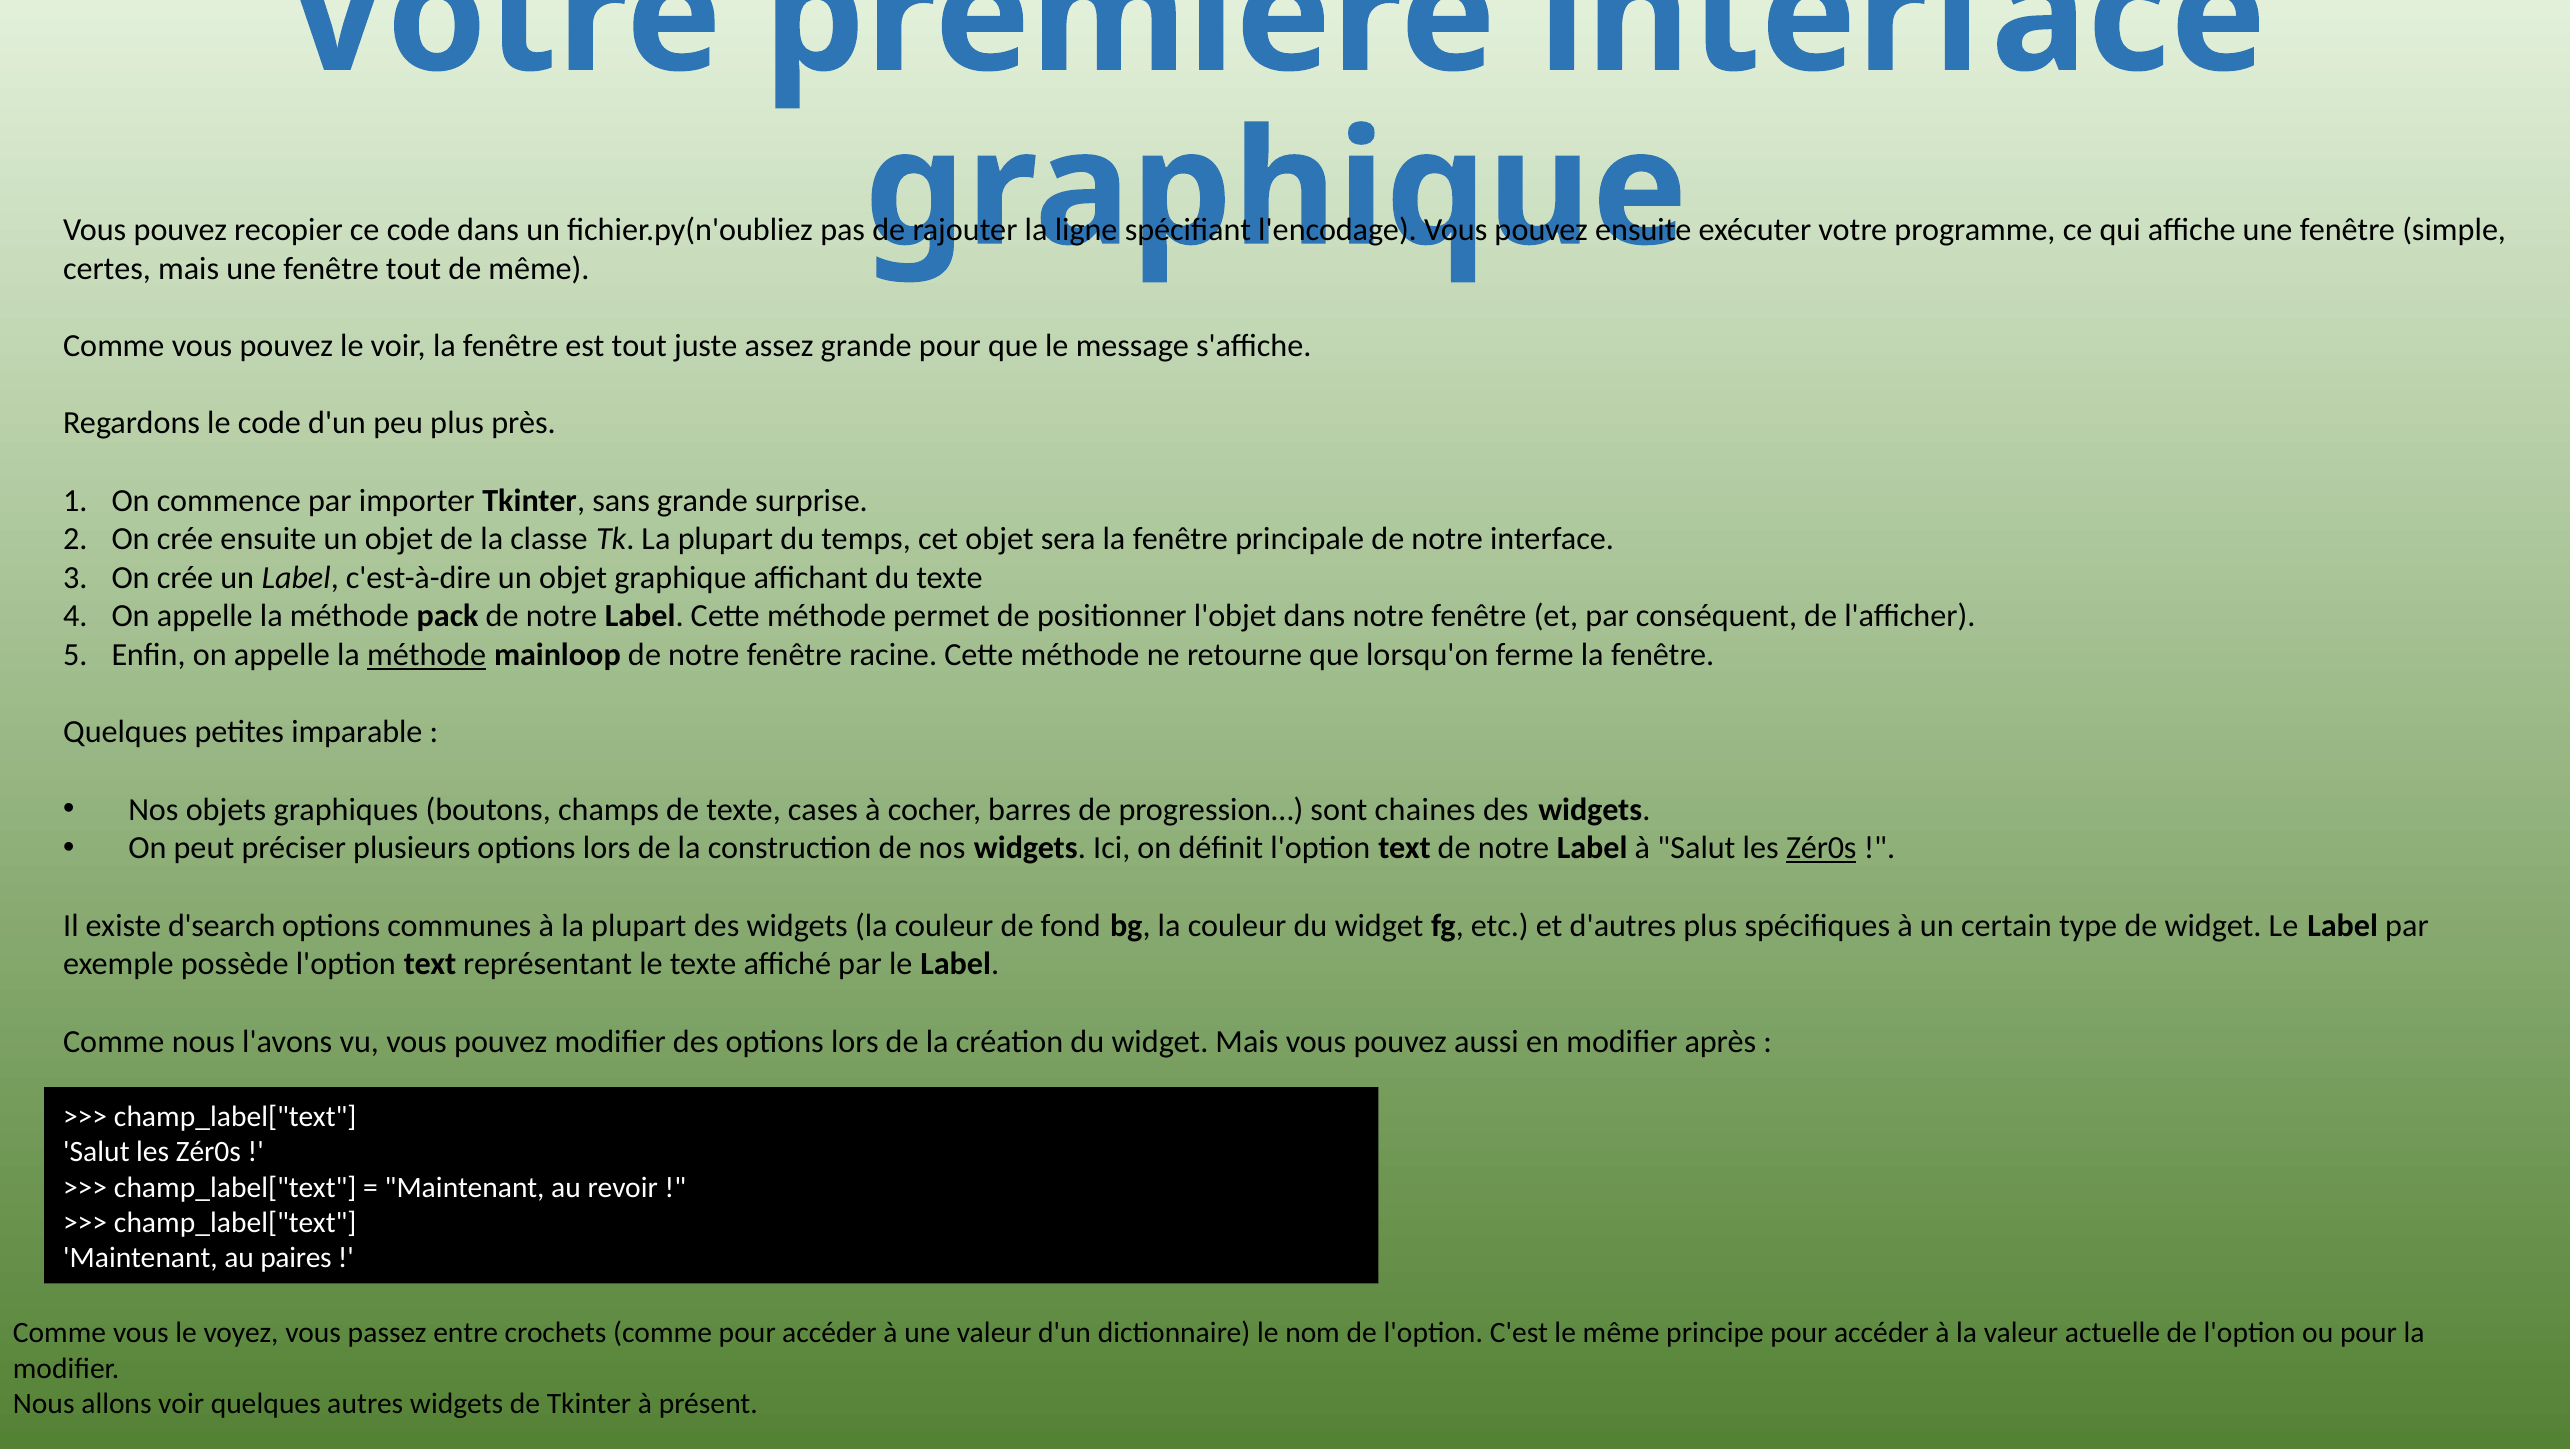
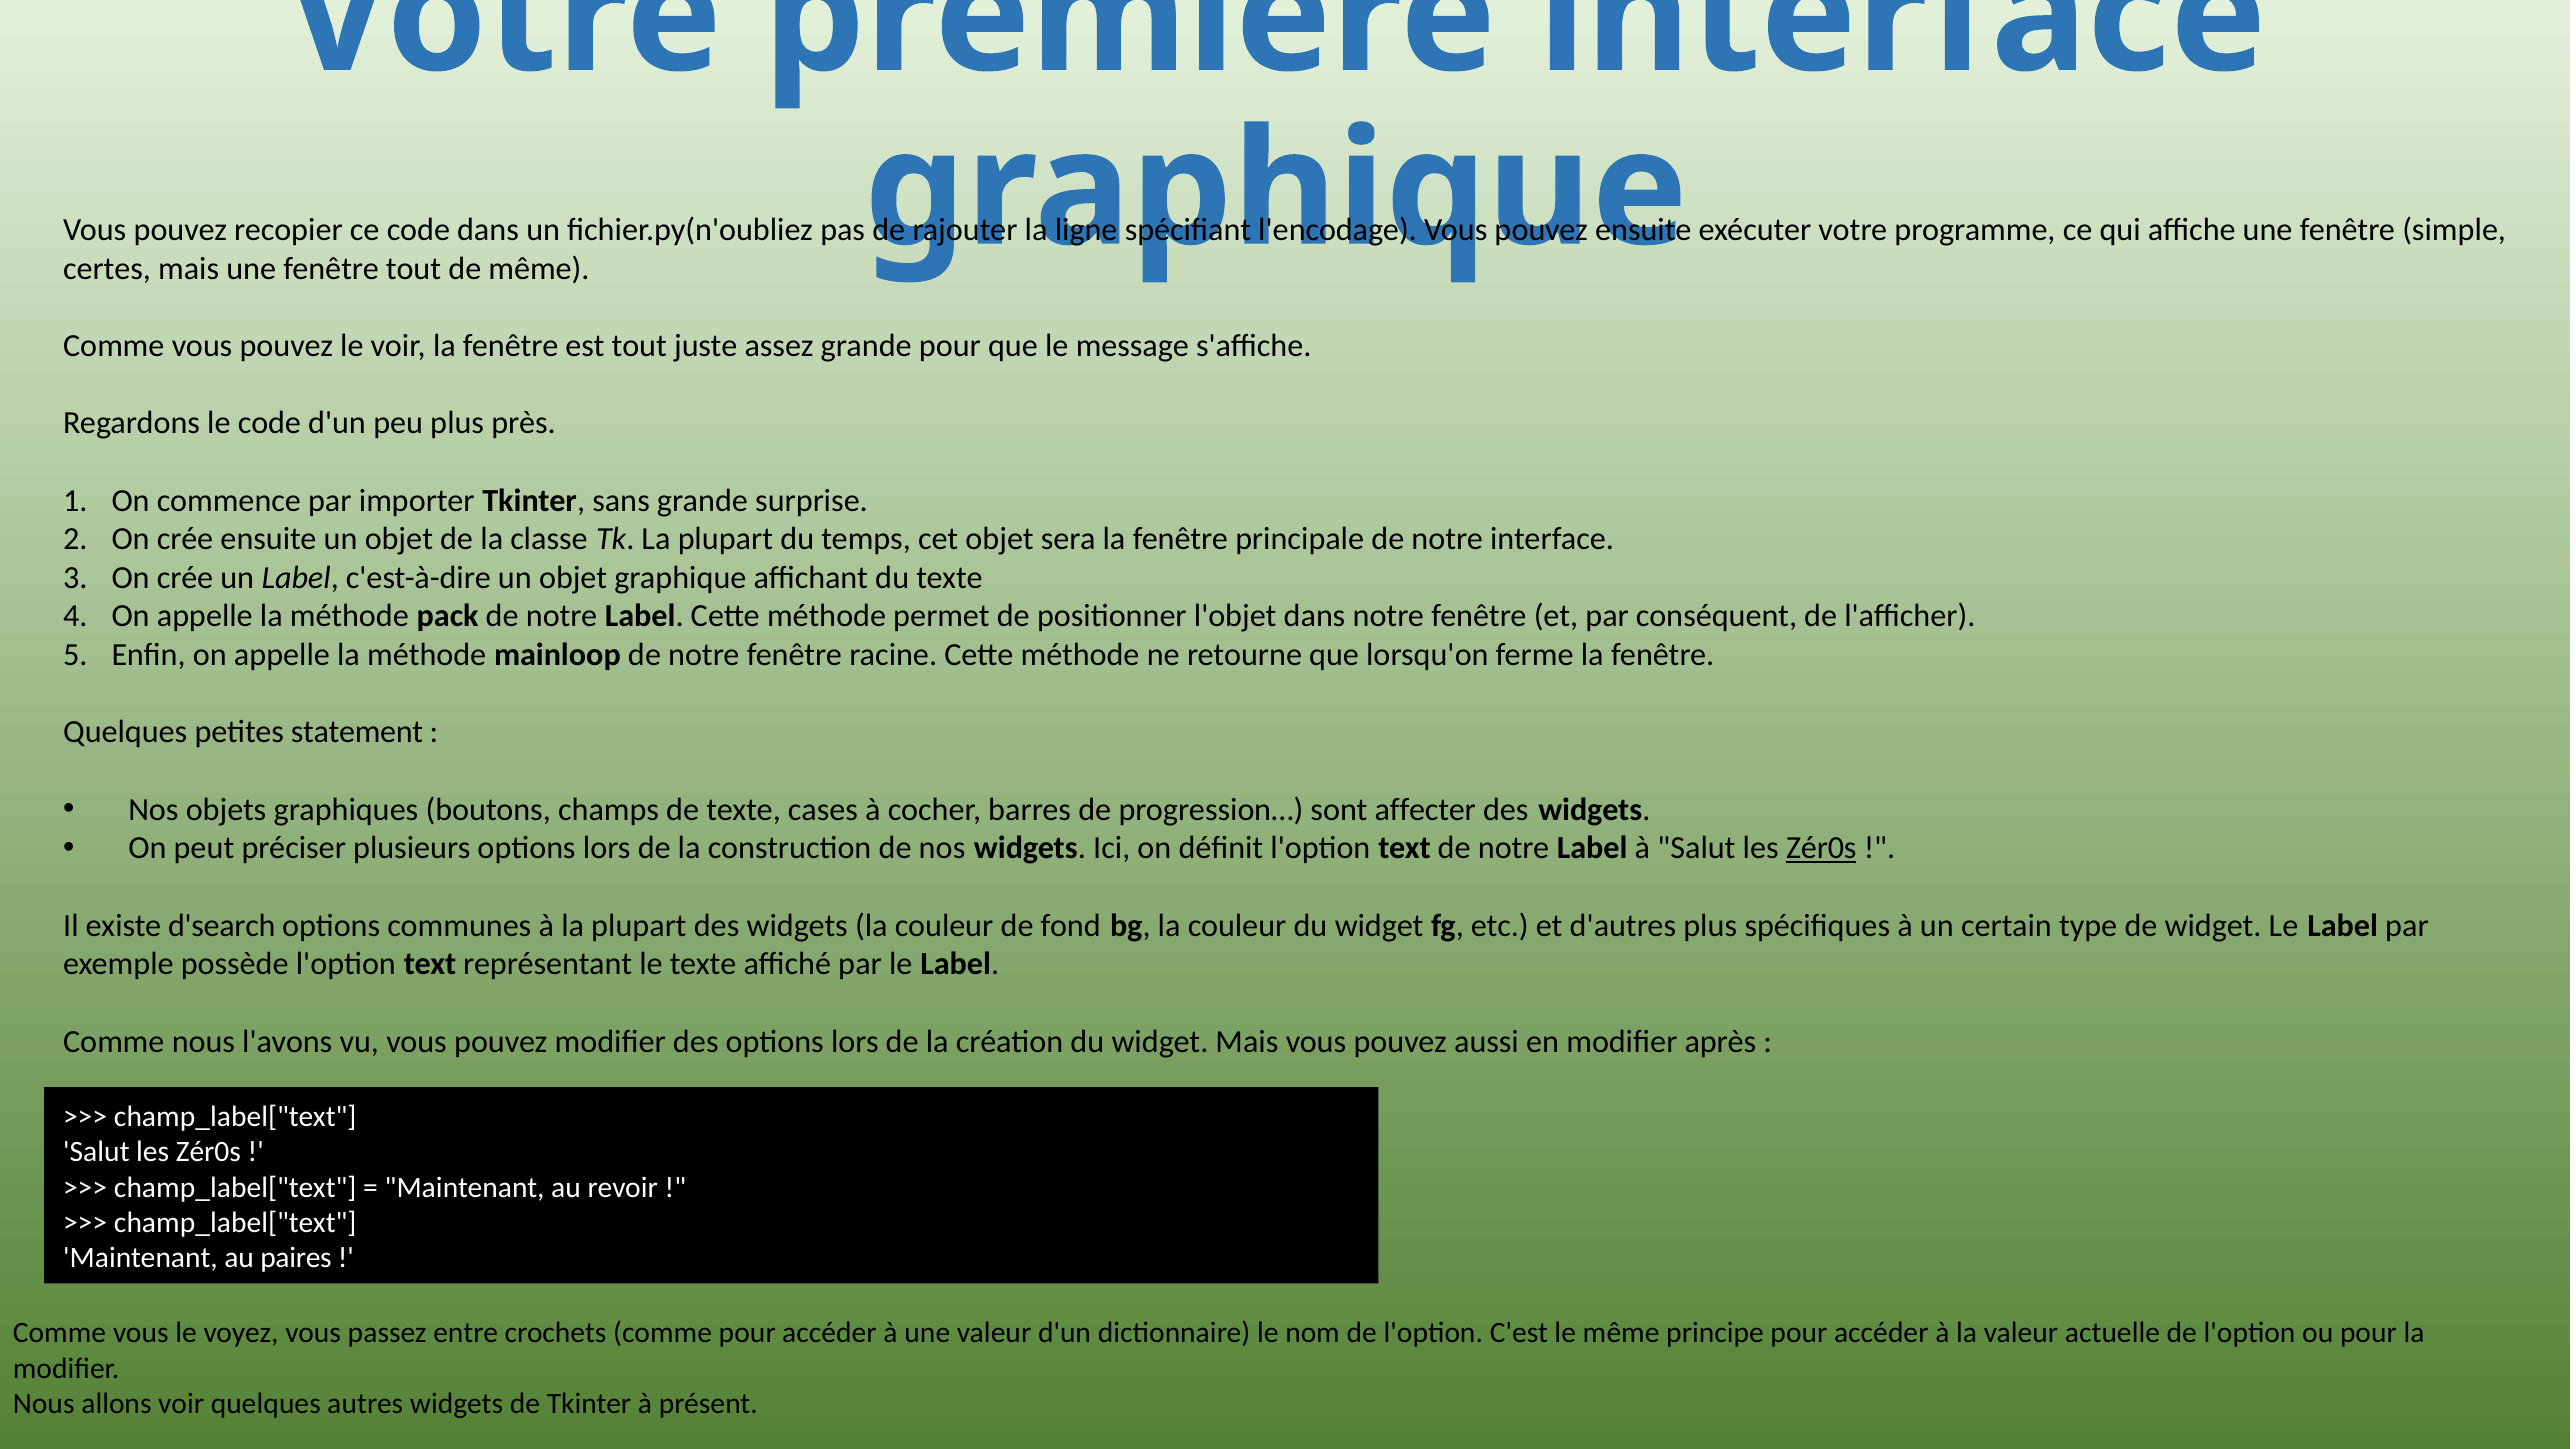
méthode underline: present -> none (427, 655)
imparable: imparable -> statement (357, 732)
chaines: chaines -> affecter (1425, 810)
